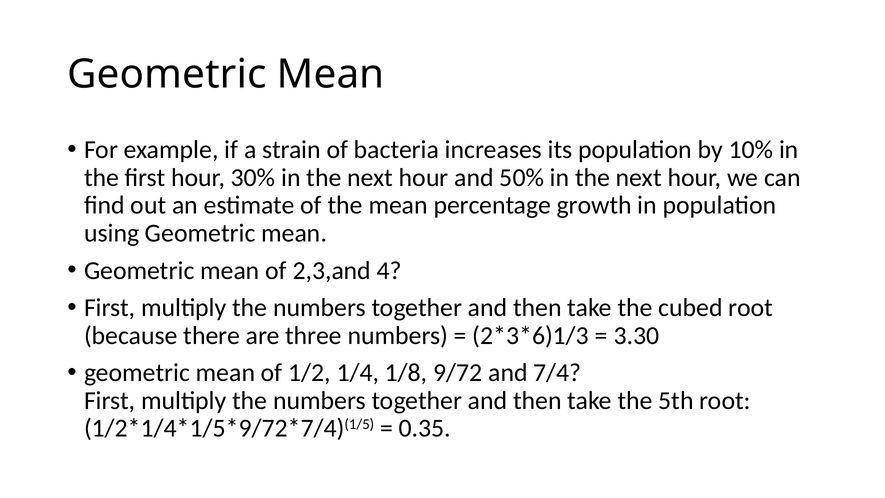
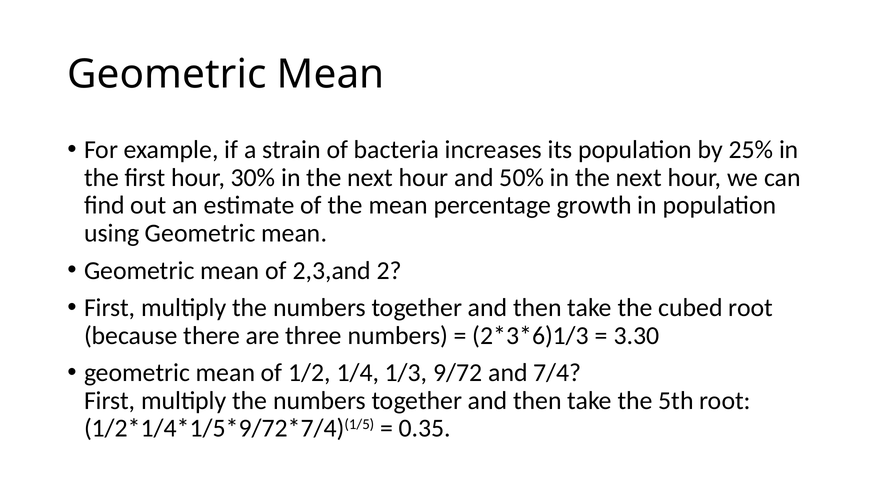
10%: 10% -> 25% (751, 150)
4: 4 -> 2 (389, 270)
1/8: 1/8 -> 1/3 (406, 372)
